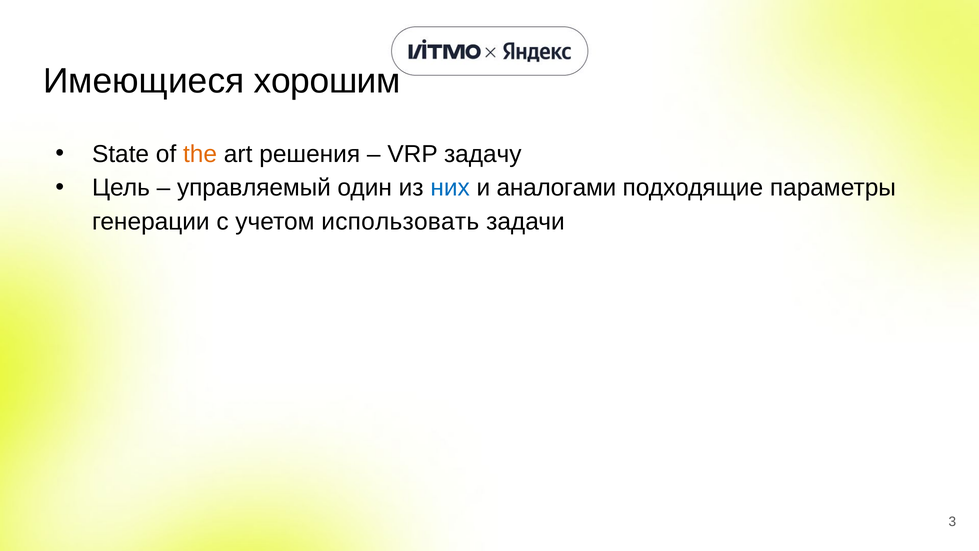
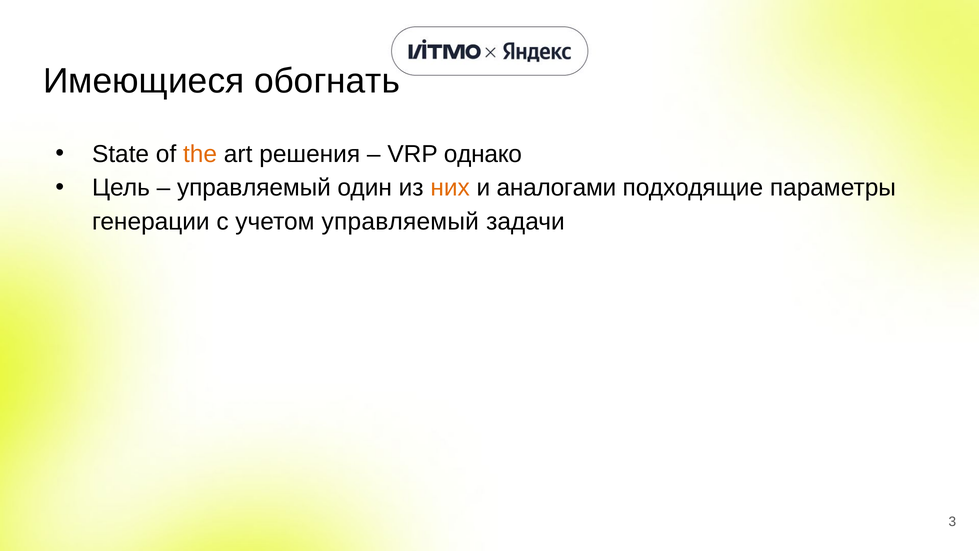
хорошим: хорошим -> обогнать (327, 81)
задачу: задачу -> однако (483, 154)
них colour: blue -> orange (450, 188)
учетом использовать: использовать -> управляемый (400, 221)
